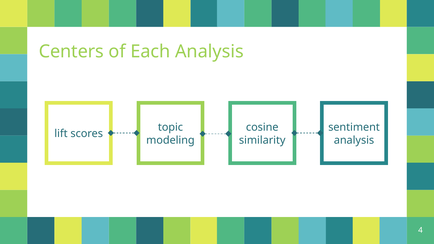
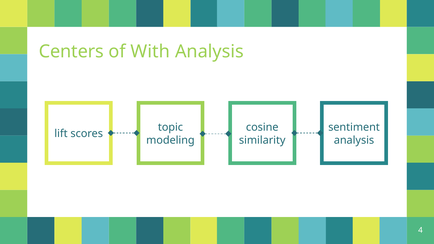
Each: Each -> With (150, 51)
